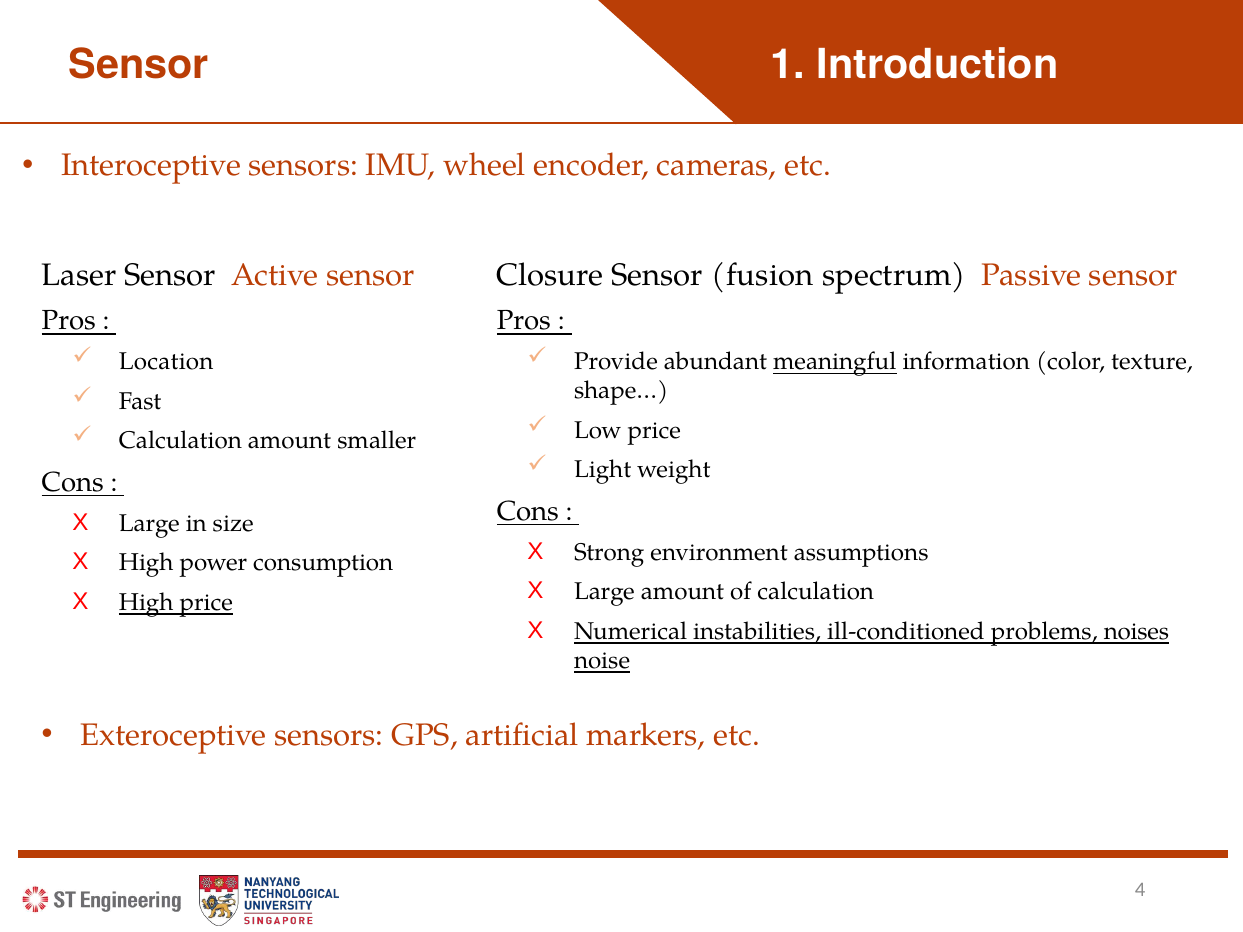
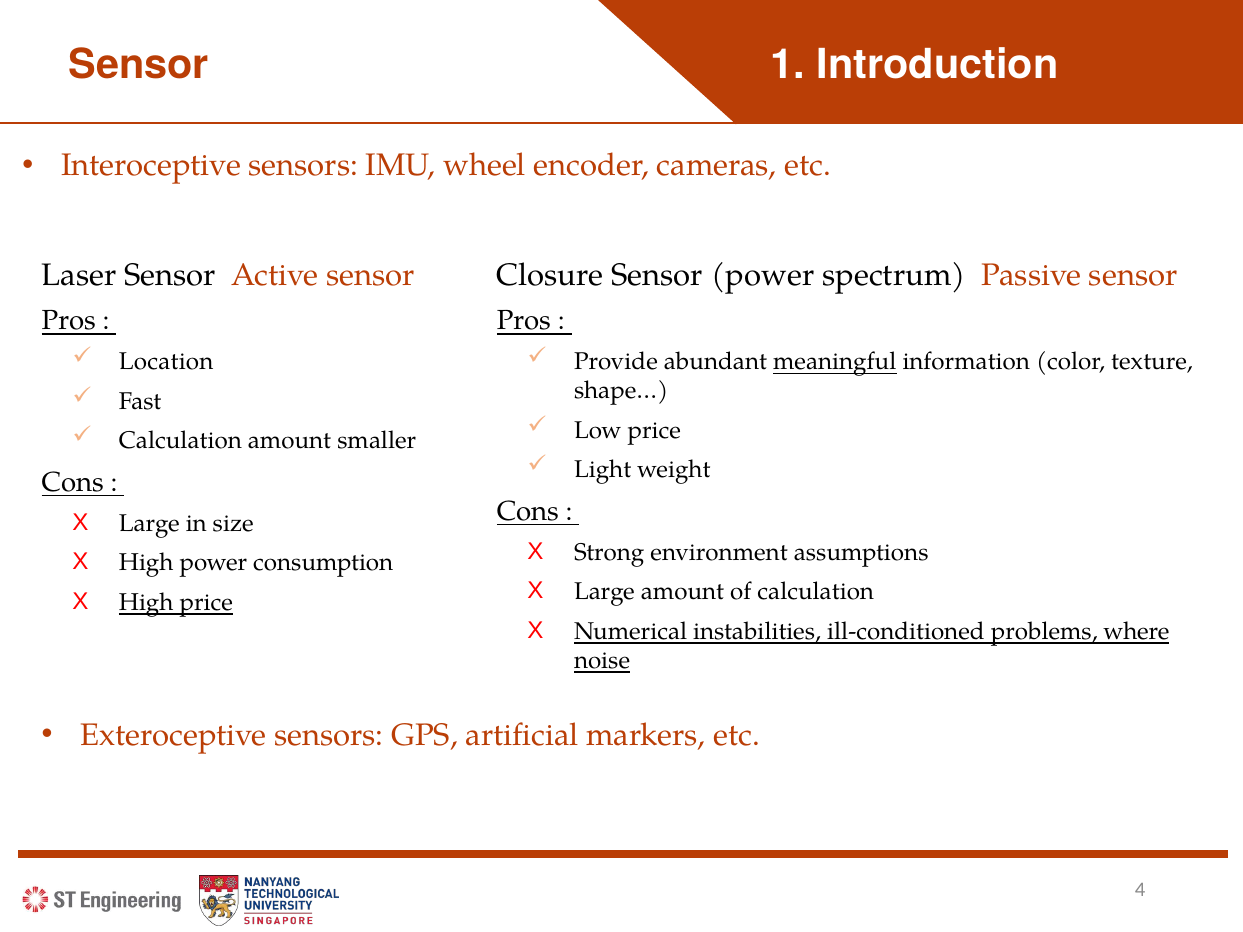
Sensor fusion: fusion -> power (763, 275)
noises: noises -> where (1136, 631)
